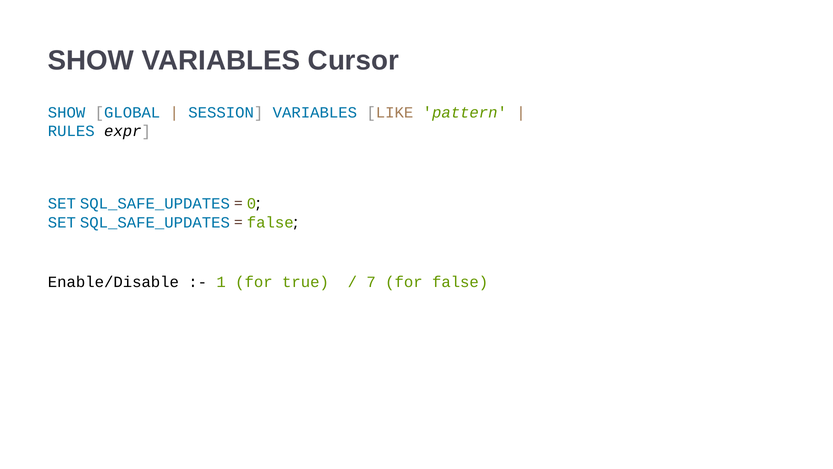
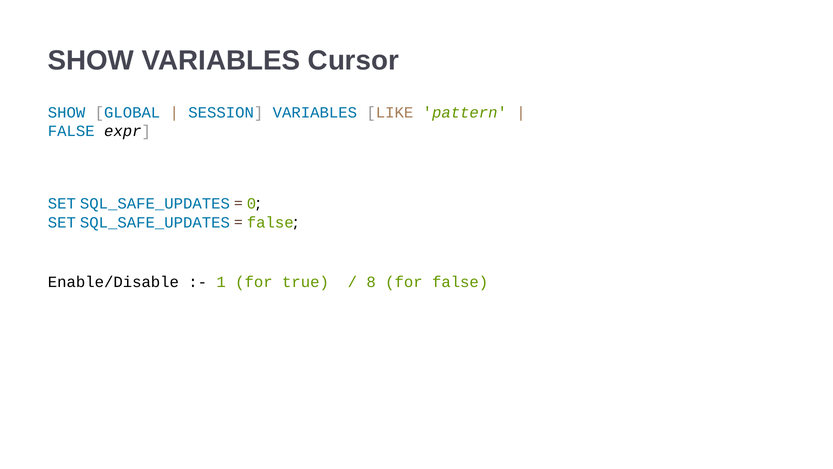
RULES: RULES -> FALSE (71, 131)
7: 7 -> 8 (371, 282)
